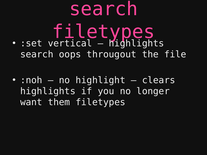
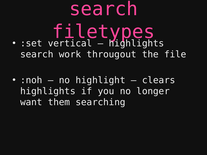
oops: oops -> work (70, 54)
them filetypes: filetypes -> searching (100, 102)
